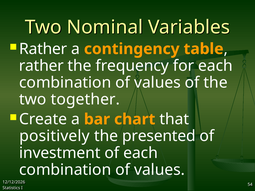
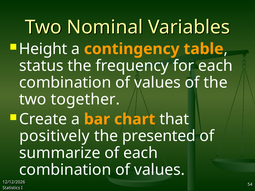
Rather: Rather -> Height (43, 49)
rather: rather -> status (41, 66)
investment: investment -> summarize (60, 153)
